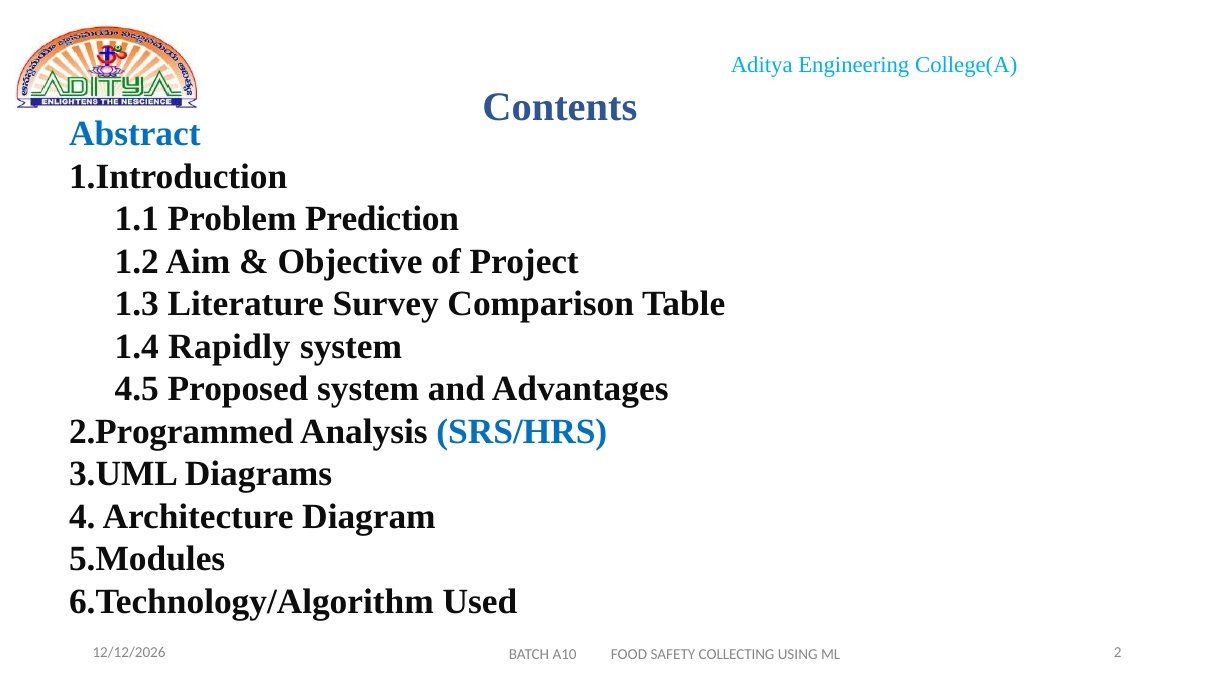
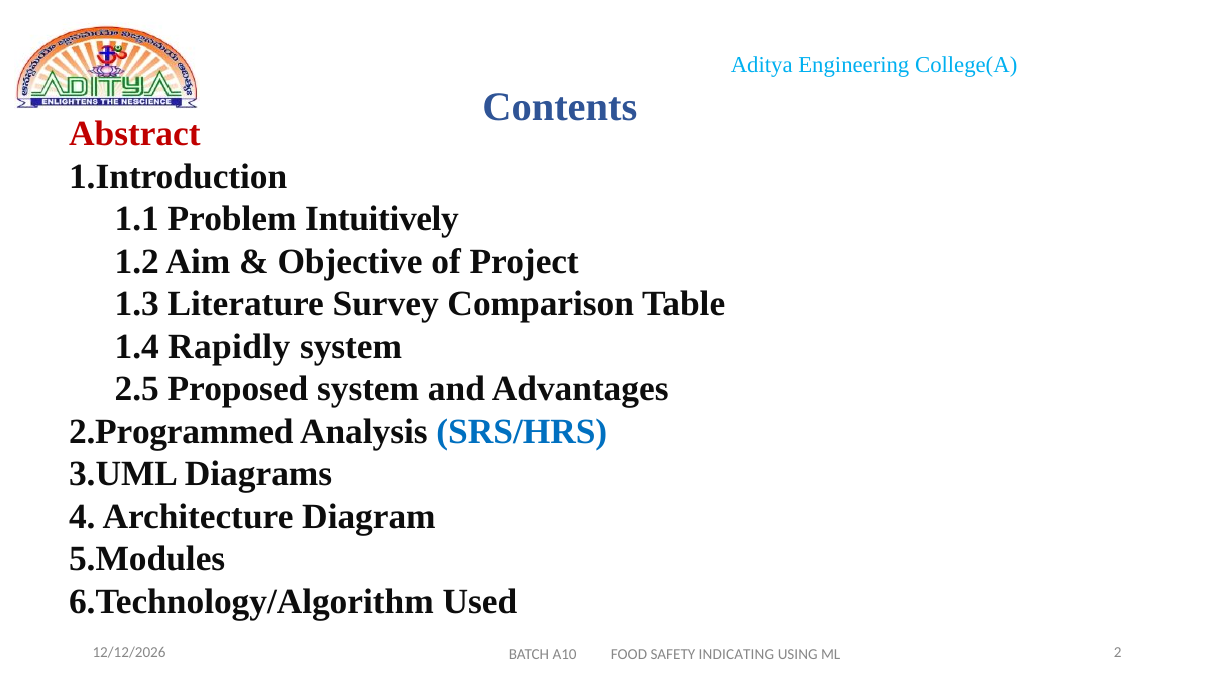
Abstract colour: blue -> red (135, 134)
Prediction: Prediction -> Intuitively (382, 219)
4.5: 4.5 -> 2.5 (137, 389)
COLLECTING: COLLECTING -> INDICATING (736, 655)
